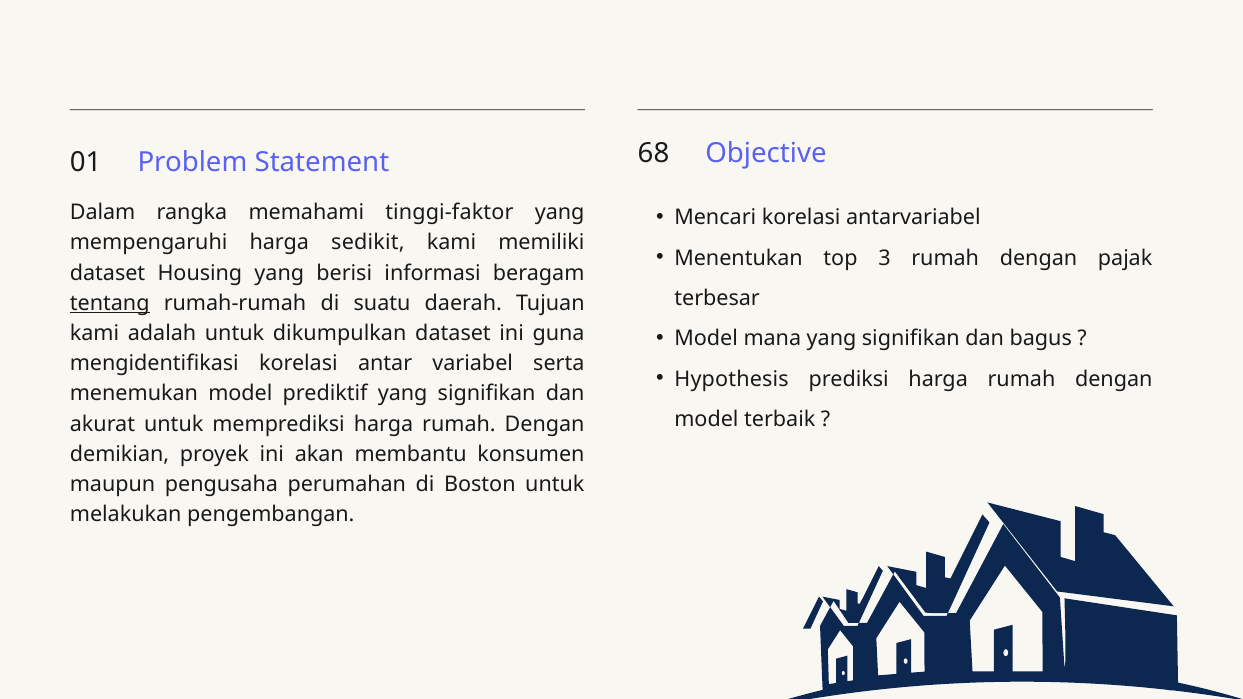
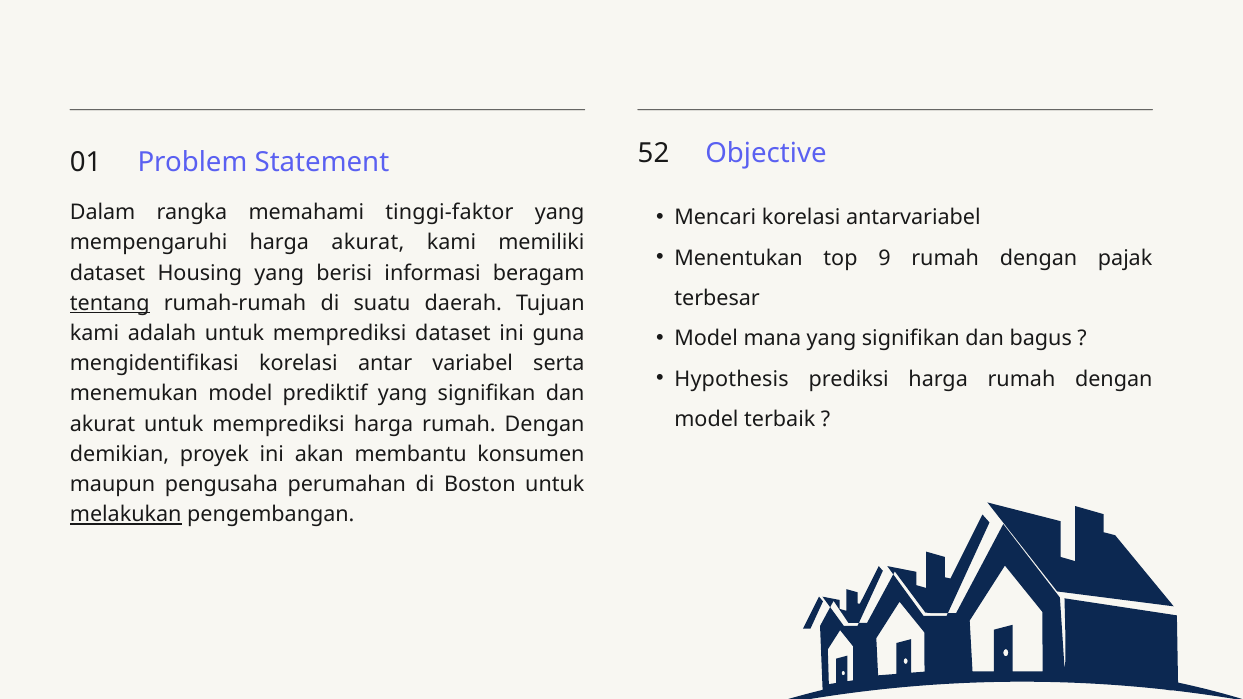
68: 68 -> 52 (654, 153)
harga sedikit: sedikit -> akurat (368, 243)
3: 3 -> 9 (884, 258)
adalah untuk dikumpulkan: dikumpulkan -> memprediksi (340, 334)
melakukan underline: none -> present (126, 515)
